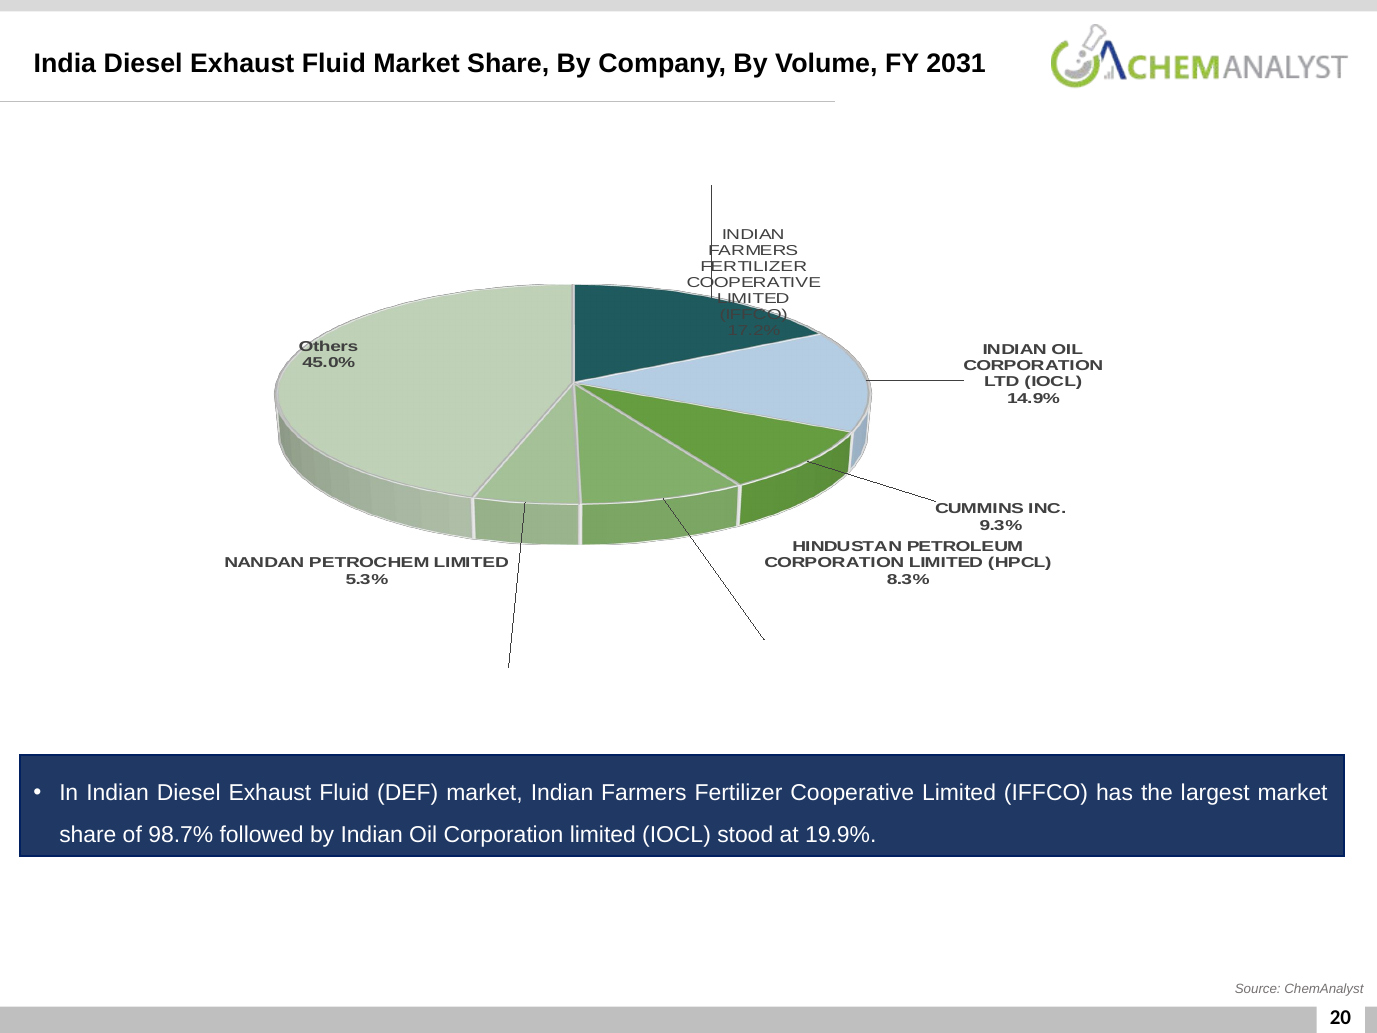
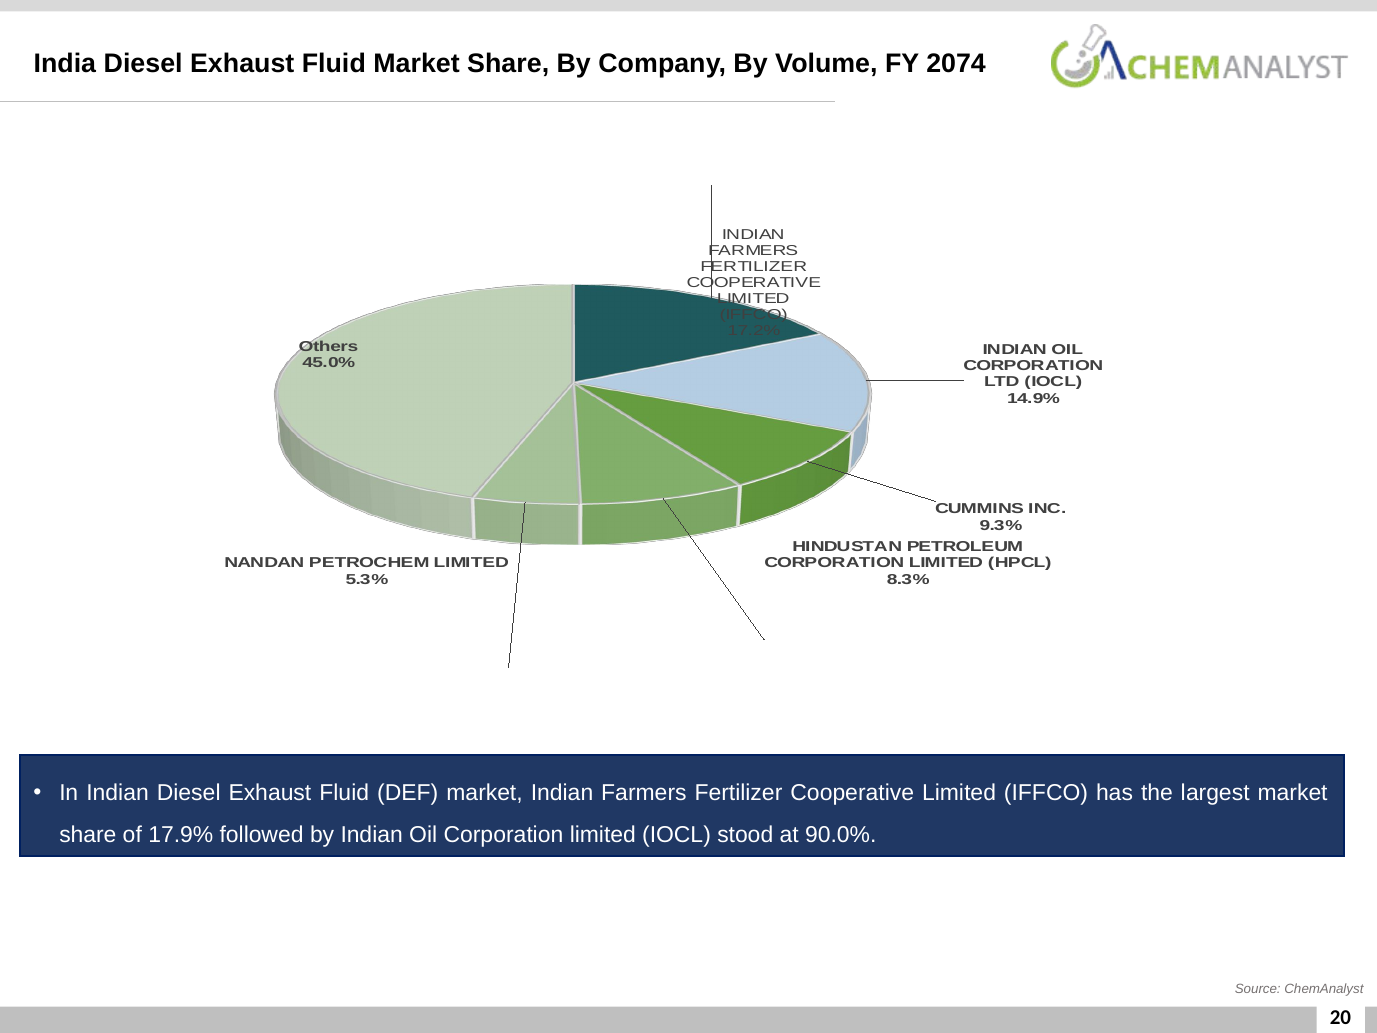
2031: 2031 -> 2074 (956, 63)
98.7%: 98.7% -> 17.9% (181, 834)
19.9%: 19.9% -> 90.0% (841, 834)
